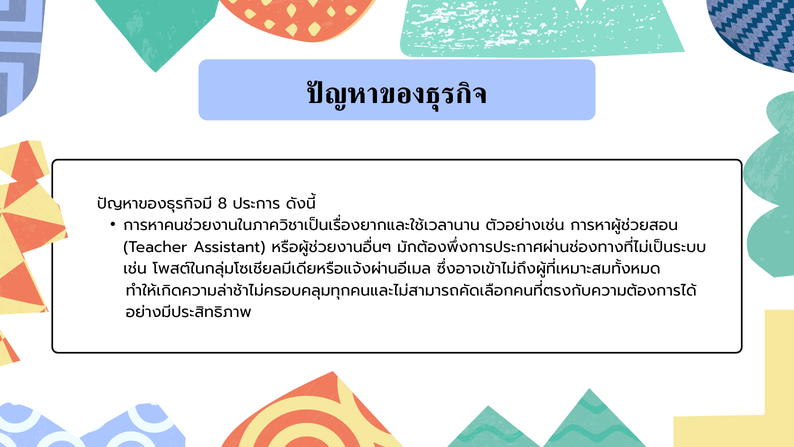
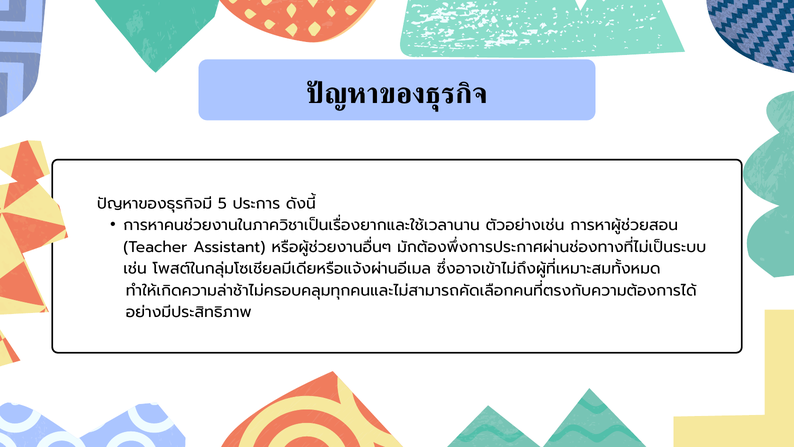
8: 8 -> 5 (222, 203)
